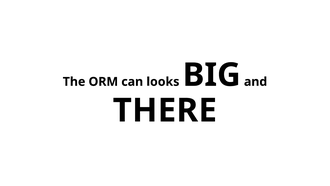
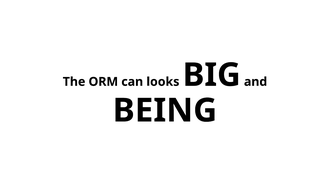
THERE: THERE -> BEING (165, 110)
